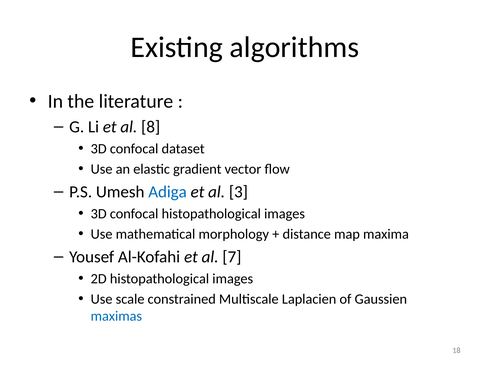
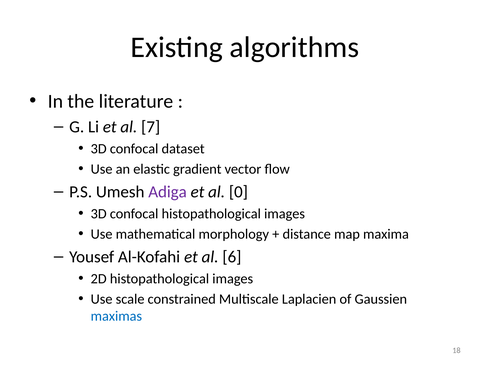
8: 8 -> 7 (151, 127)
Adiga colour: blue -> purple (168, 192)
3: 3 -> 0 (238, 192)
7: 7 -> 6 (232, 257)
